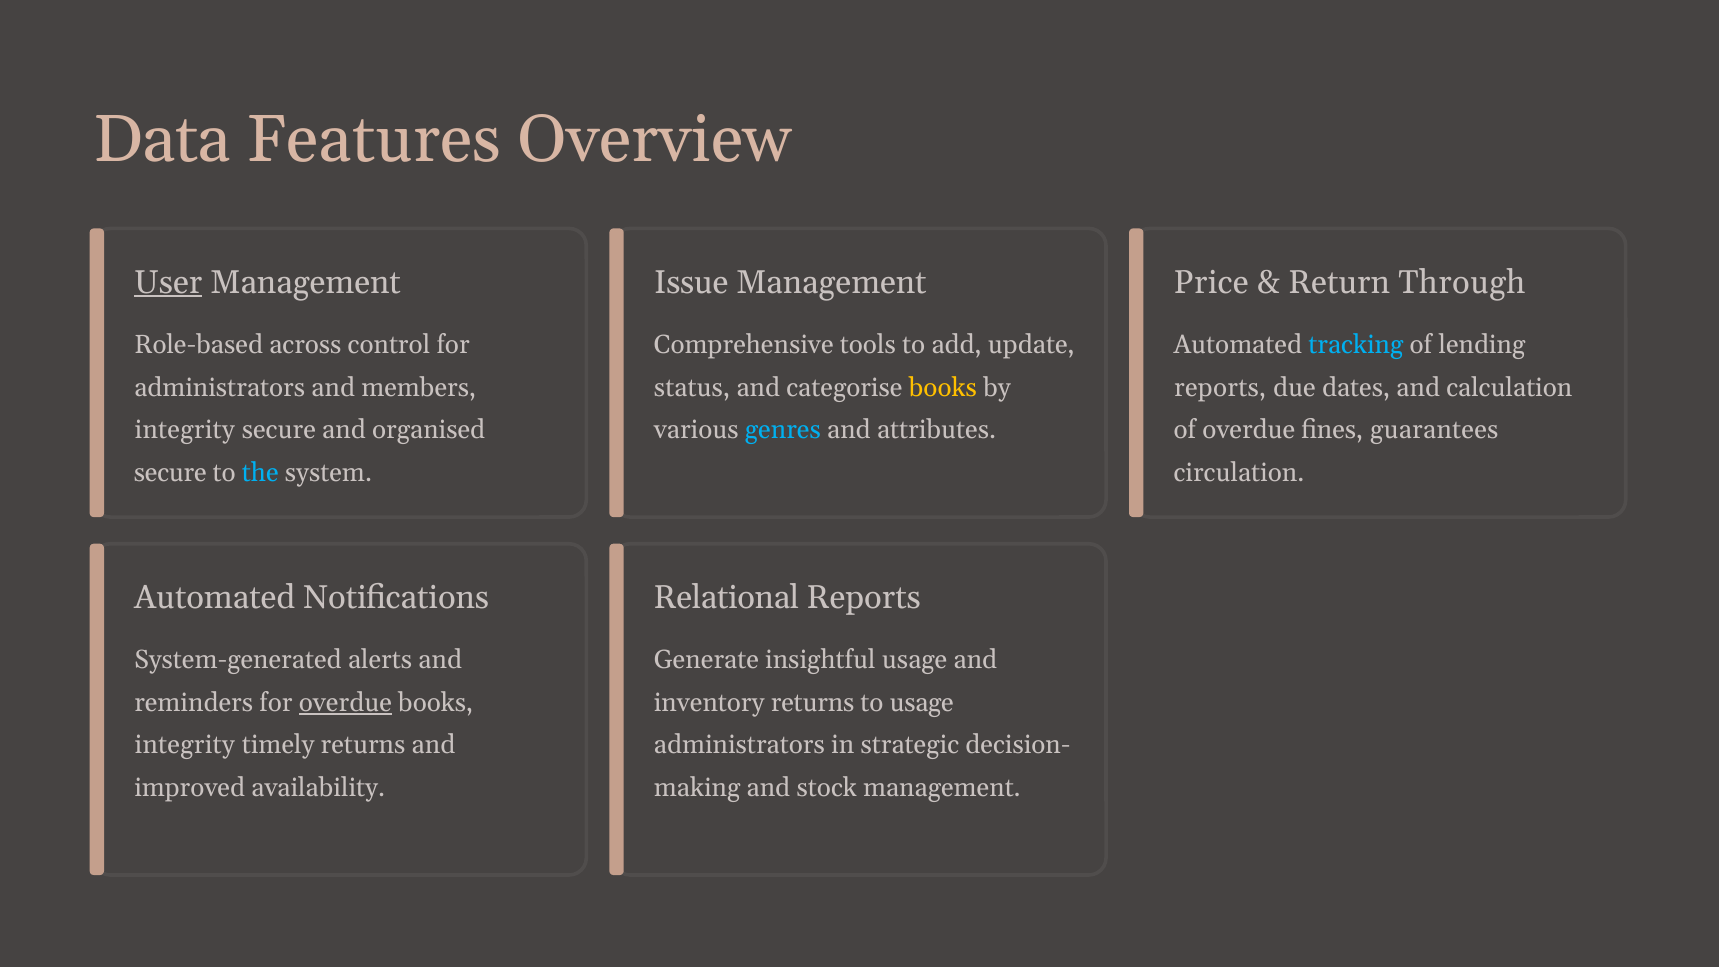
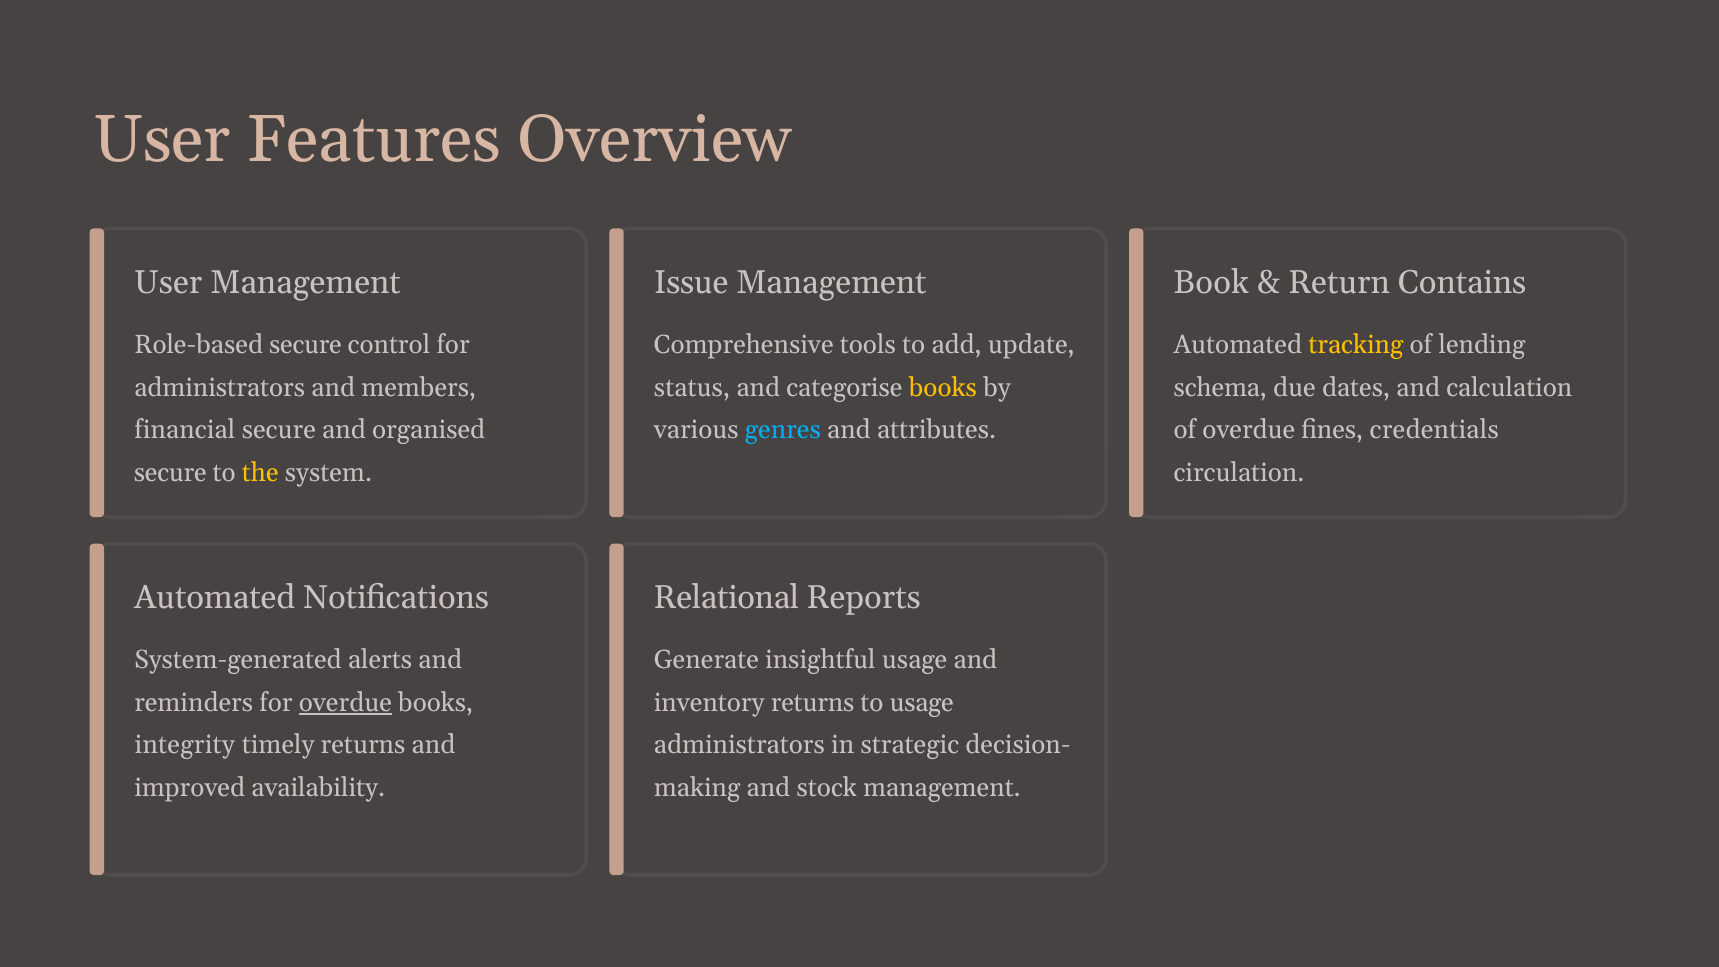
Data: Data -> User (162, 140)
User underline: present -> none (168, 282)
Price: Price -> Book (1211, 282)
Through: Through -> Contains (1462, 282)
Role-based across: across -> secure (305, 345)
tracking colour: light blue -> yellow (1356, 345)
reports: reports -> schema (1220, 387)
integrity: integrity -> financial (185, 430)
guarantees: guarantees -> credentials (1434, 430)
the colour: light blue -> yellow (260, 472)
